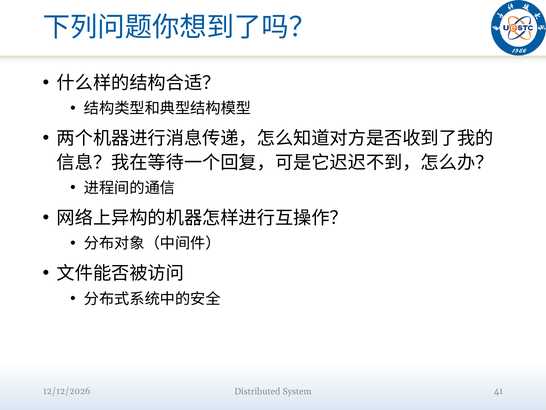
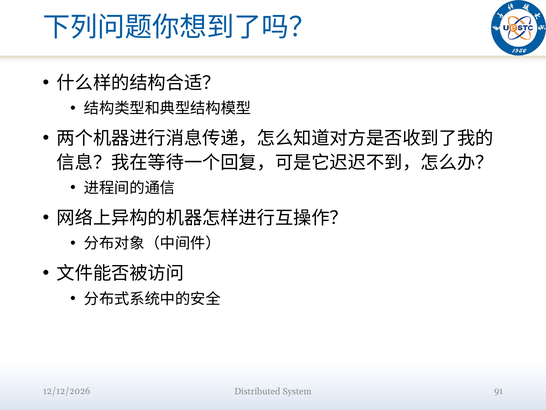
41: 41 -> 91 (499, 391)
